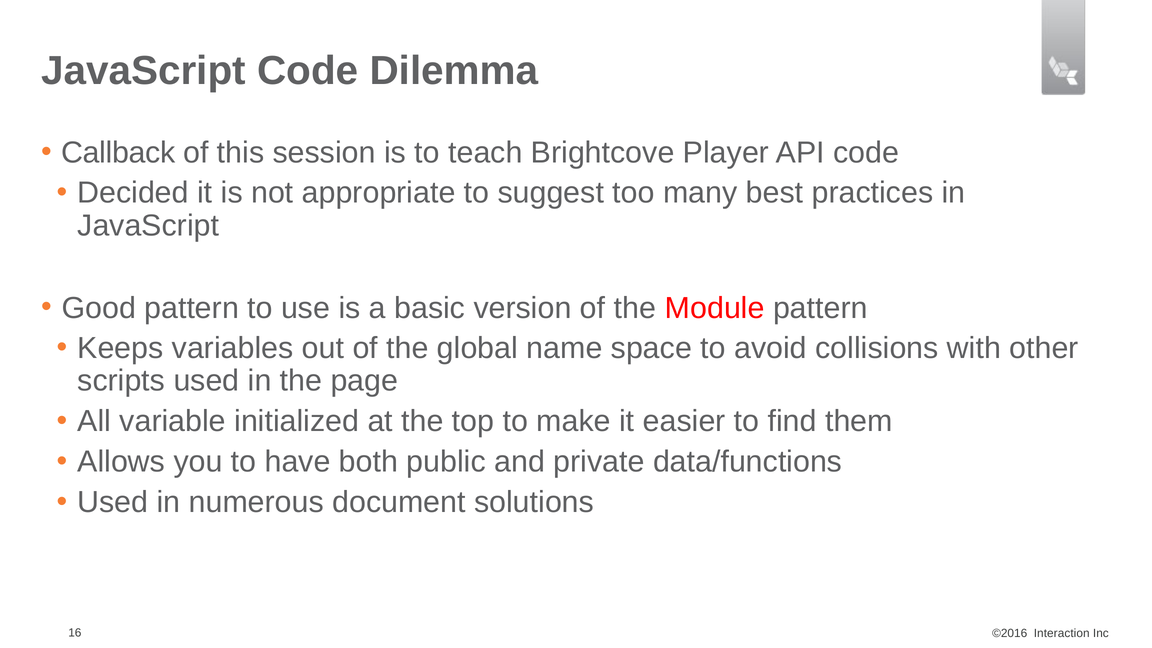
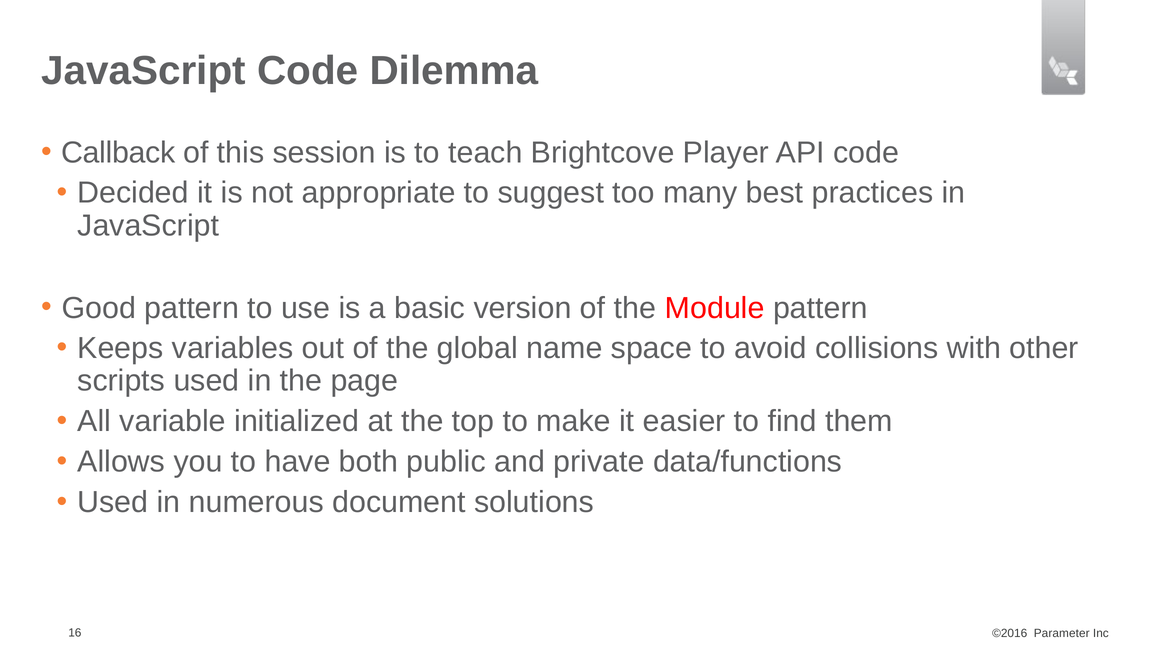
Interaction: Interaction -> Parameter (1062, 633)
